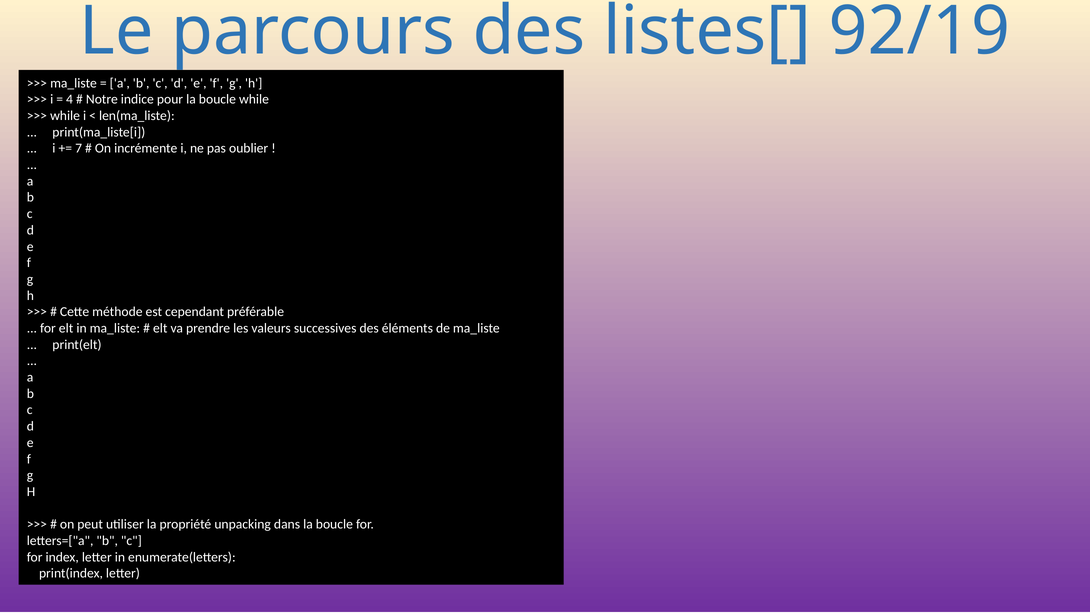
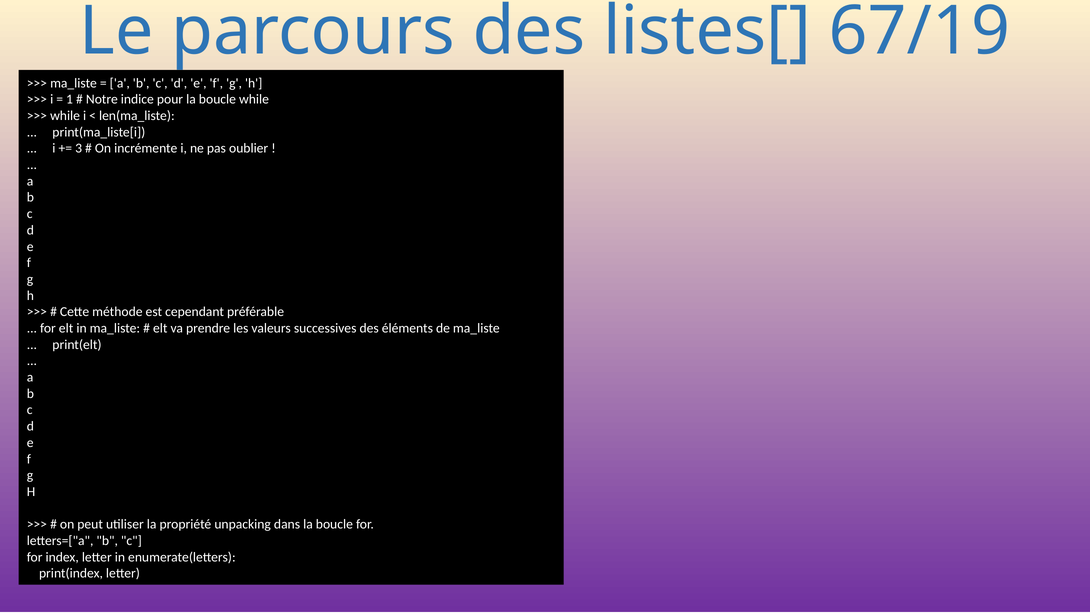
92/19: 92/19 -> 67/19 (920, 31)
4: 4 -> 1 (70, 99)
7: 7 -> 3 (79, 148)
